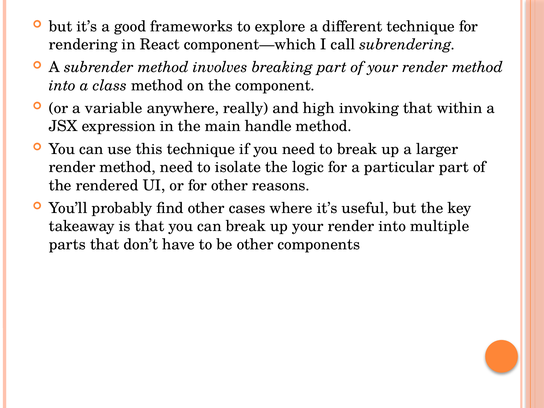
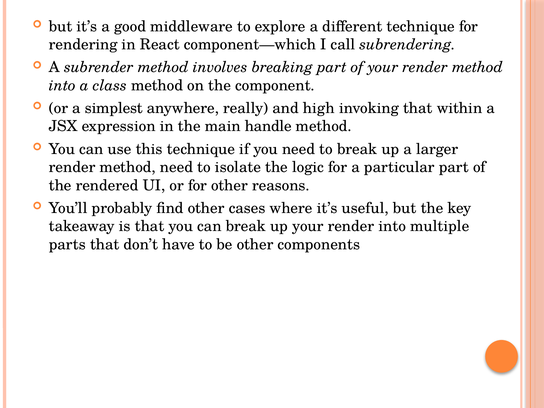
frameworks: frameworks -> middleware (192, 26)
variable: variable -> simplest (114, 108)
